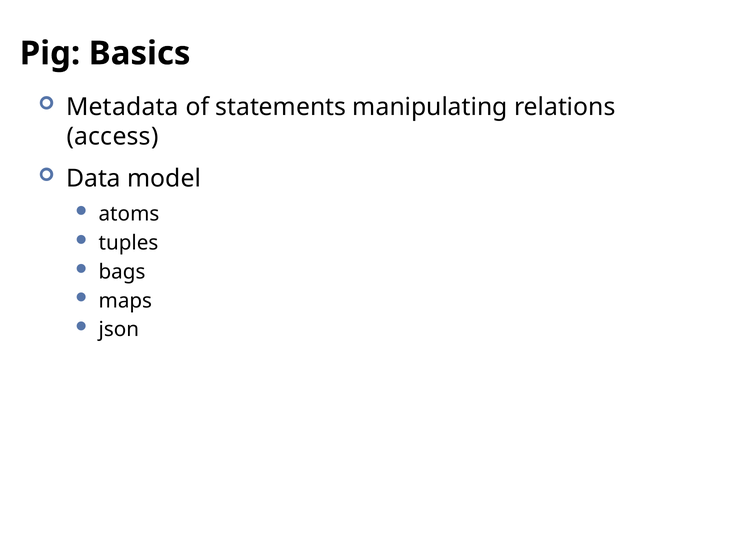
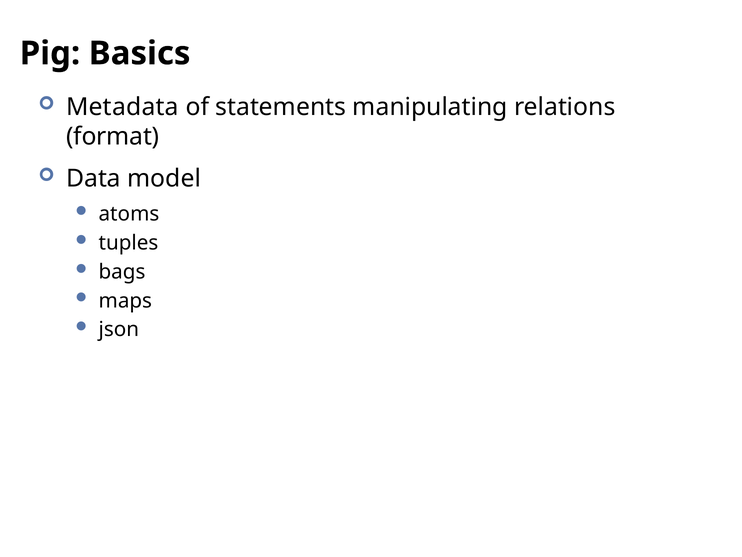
access: access -> format (113, 137)
